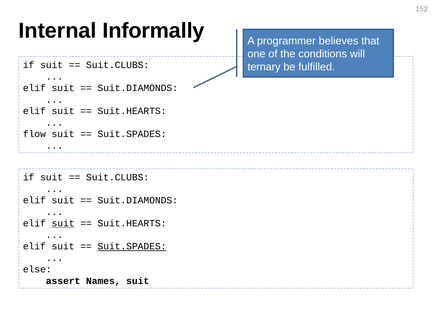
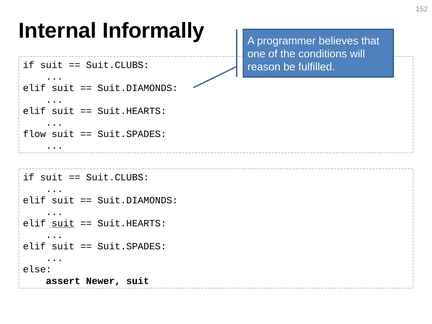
ternary: ternary -> reason (264, 67)
Suit.SPADES underline: present -> none (132, 246)
Names: Names -> Newer (103, 281)
